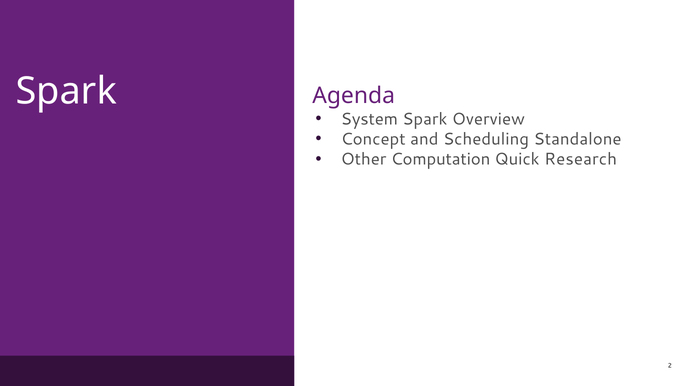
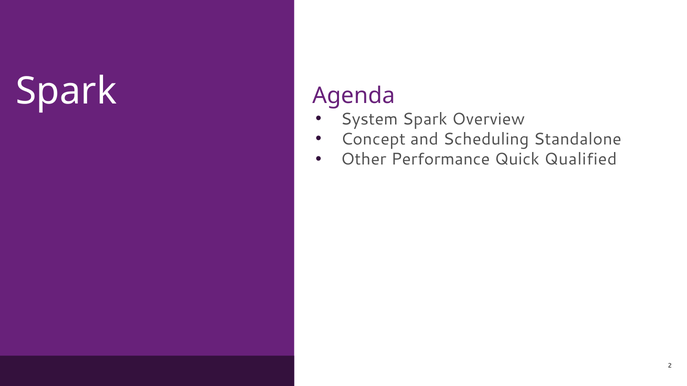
Computation: Computation -> Performance (441, 160)
Research: Research -> Qualified (581, 160)
